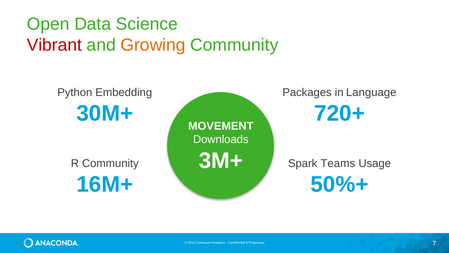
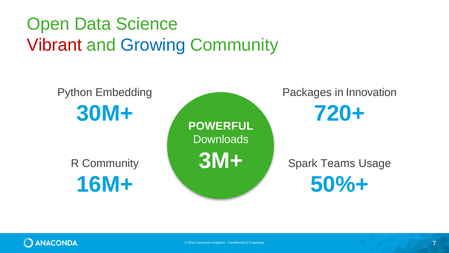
Growing colour: orange -> blue (153, 45)
Language: Language -> Innovation (371, 92)
MOVEMENT: MOVEMENT -> POWERFUL (221, 126)
